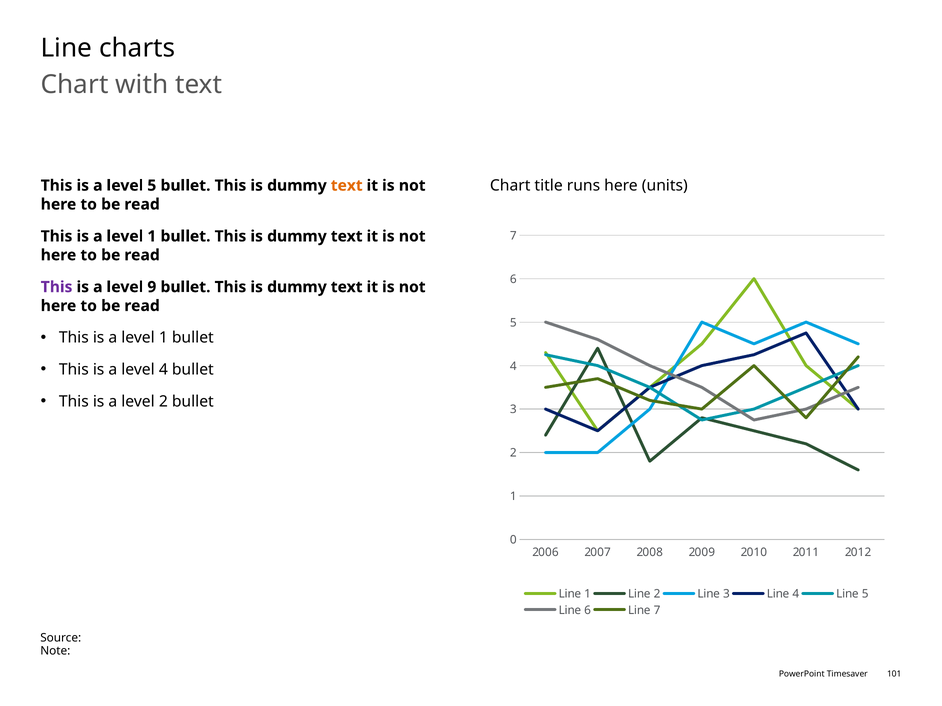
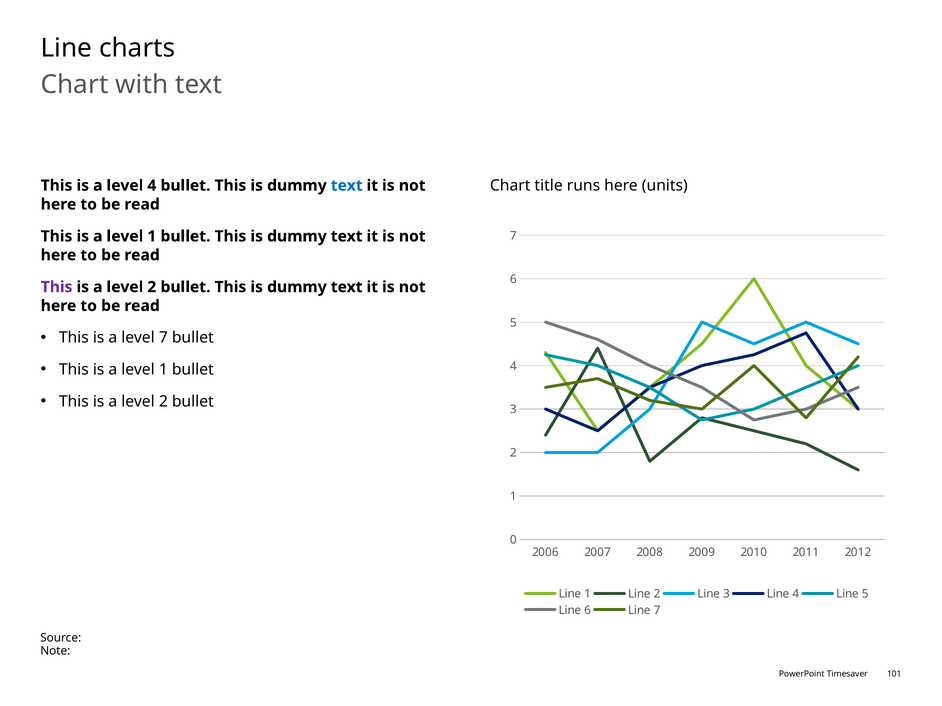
level 5: 5 -> 4 (152, 186)
text colour: orange -> blue (347, 186)
9: 9 -> 2 (152, 287)
1: 1 -> 7 (163, 338)
4: 4 -> 1 (163, 370)
